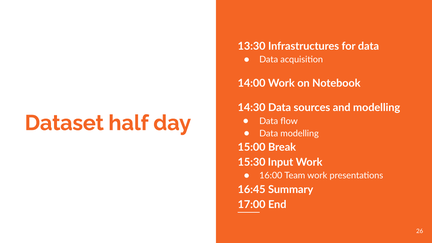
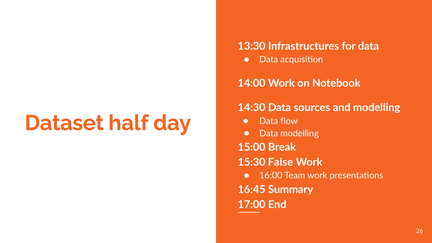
Input: Input -> False (280, 162)
